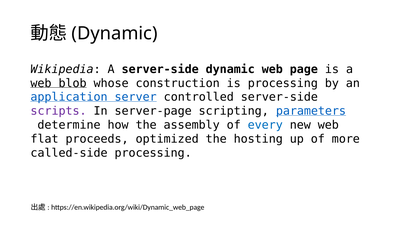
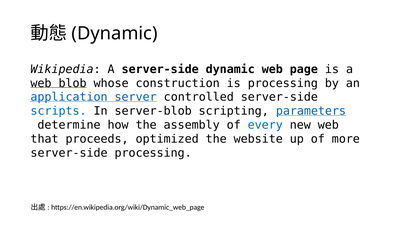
scripts colour: purple -> blue (59, 111)
server-page: server-page -> server-blob (153, 111)
flat: flat -> that (45, 139)
hosting: hosting -> website (258, 139)
called-side: called-side -> server-side (69, 153)
